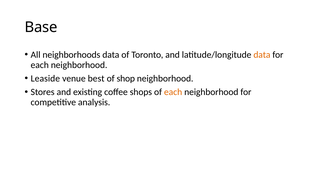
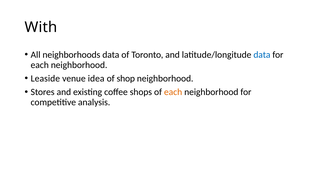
Base: Base -> With (41, 27)
data colour: orange -> blue (262, 55)
best: best -> idea (96, 78)
